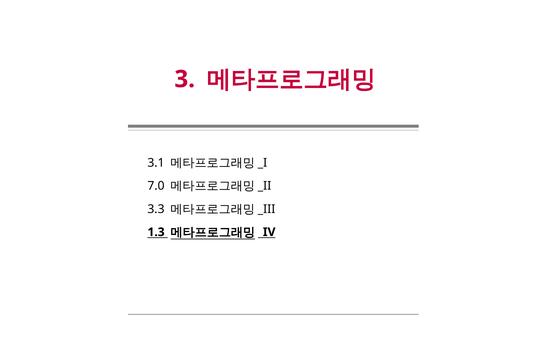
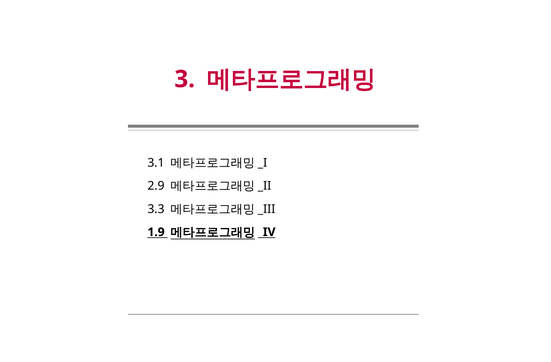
7.0: 7.0 -> 2.9 (156, 186)
1.3: 1.3 -> 1.9 (156, 232)
